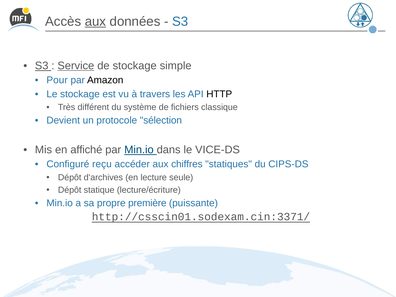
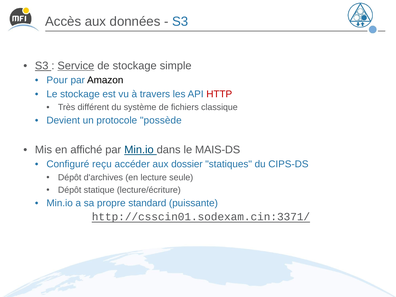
aux underline: present -> none (95, 21)
HTTP colour: black -> red (219, 94)
sélection: sélection -> possède (161, 120)
VICE-DS: VICE-DS -> MAIS-DS (218, 150)
chiffres: chiffres -> dossier (187, 164)
première: première -> standard (147, 203)
